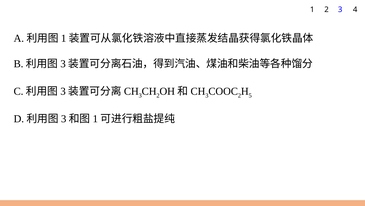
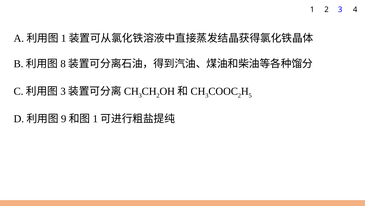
3: 3 -> 8 (63, 64)
3: 3 -> 9 (64, 118)
